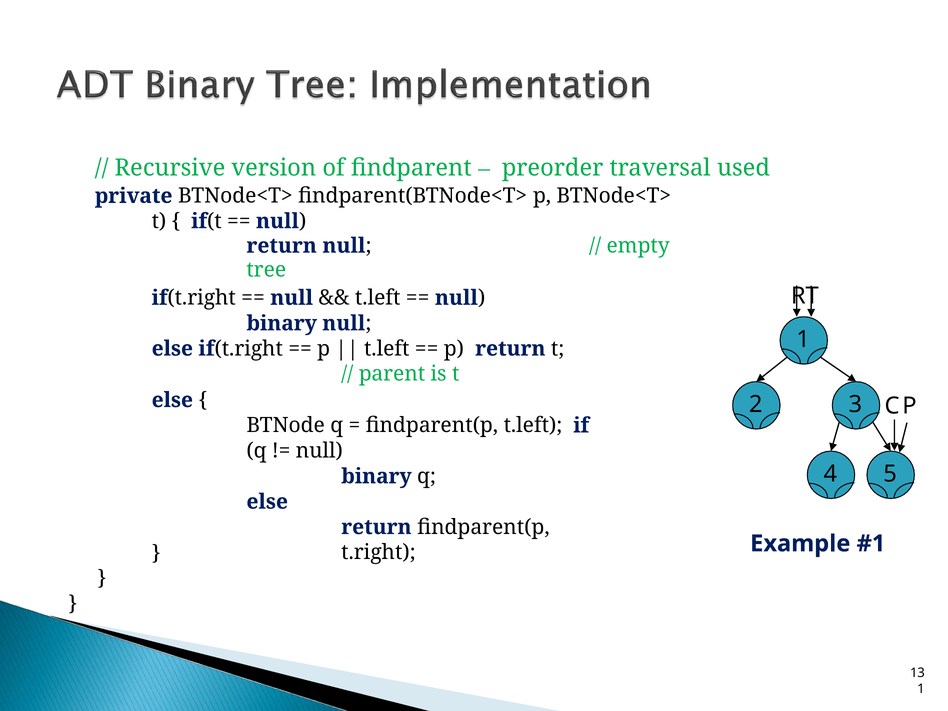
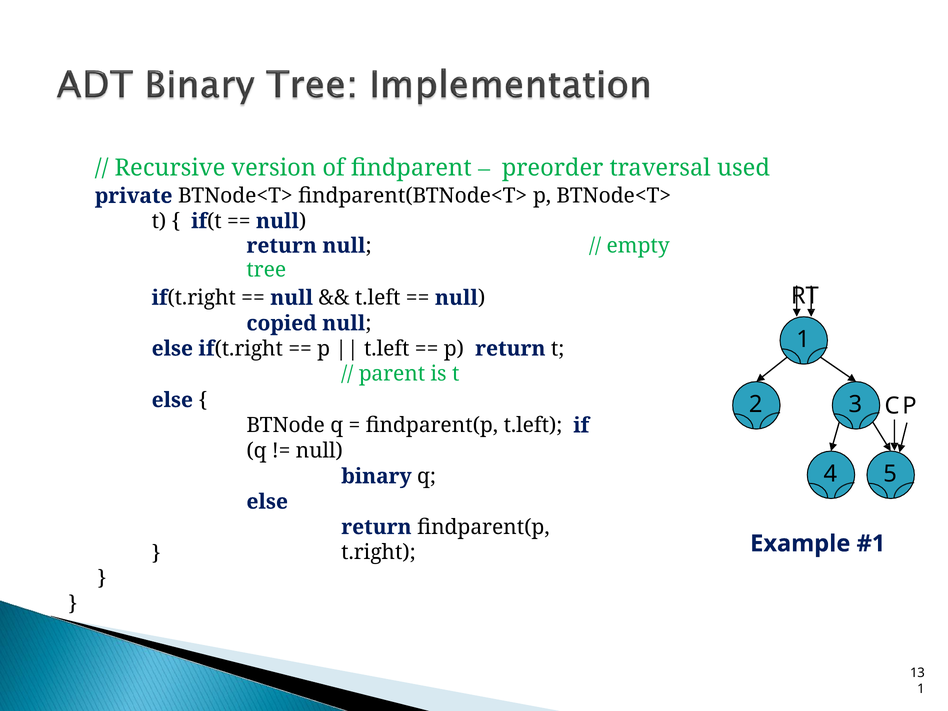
binary: binary -> copied (282, 323)
